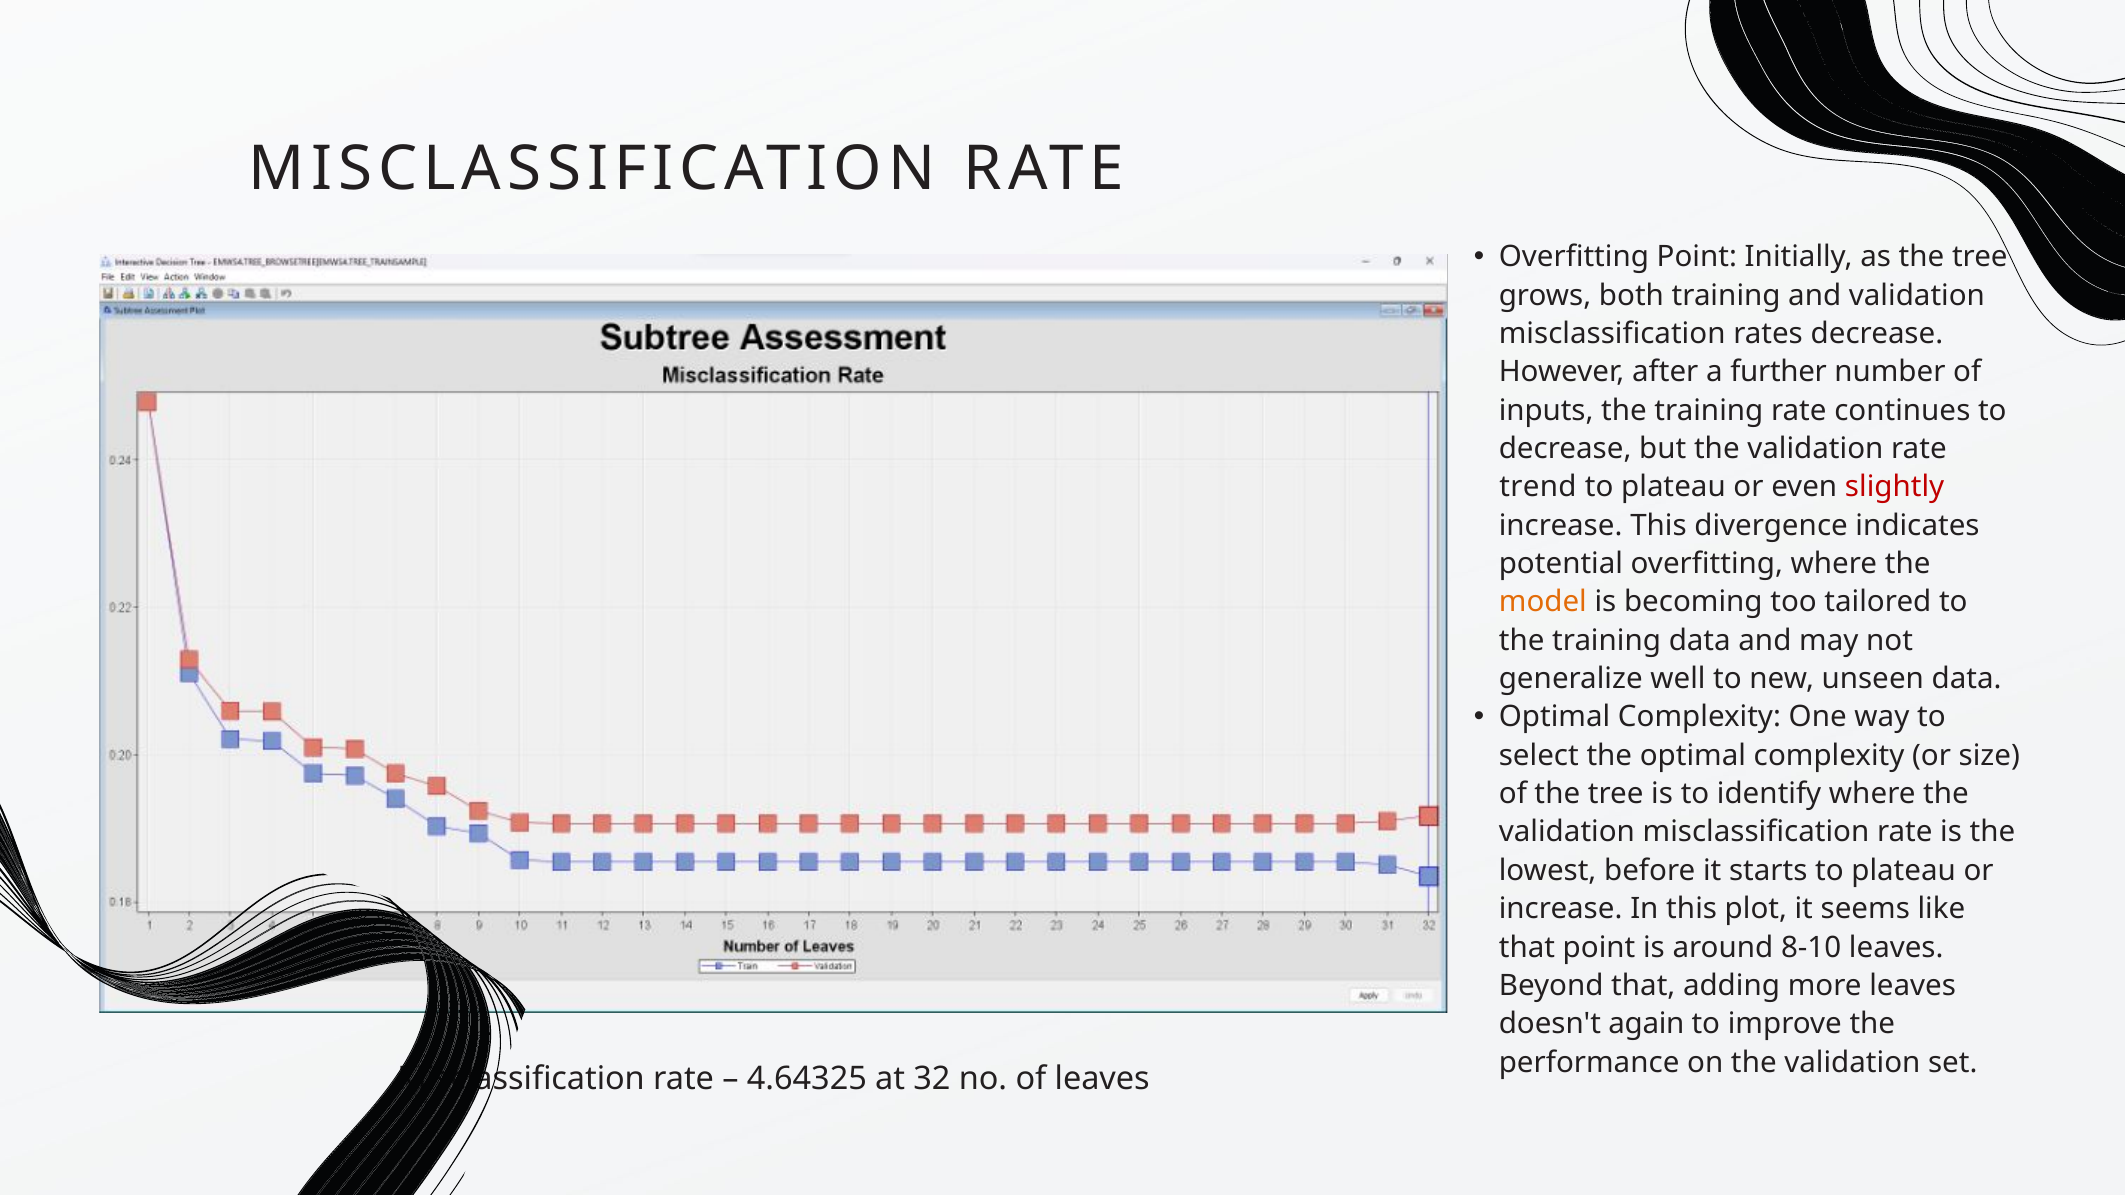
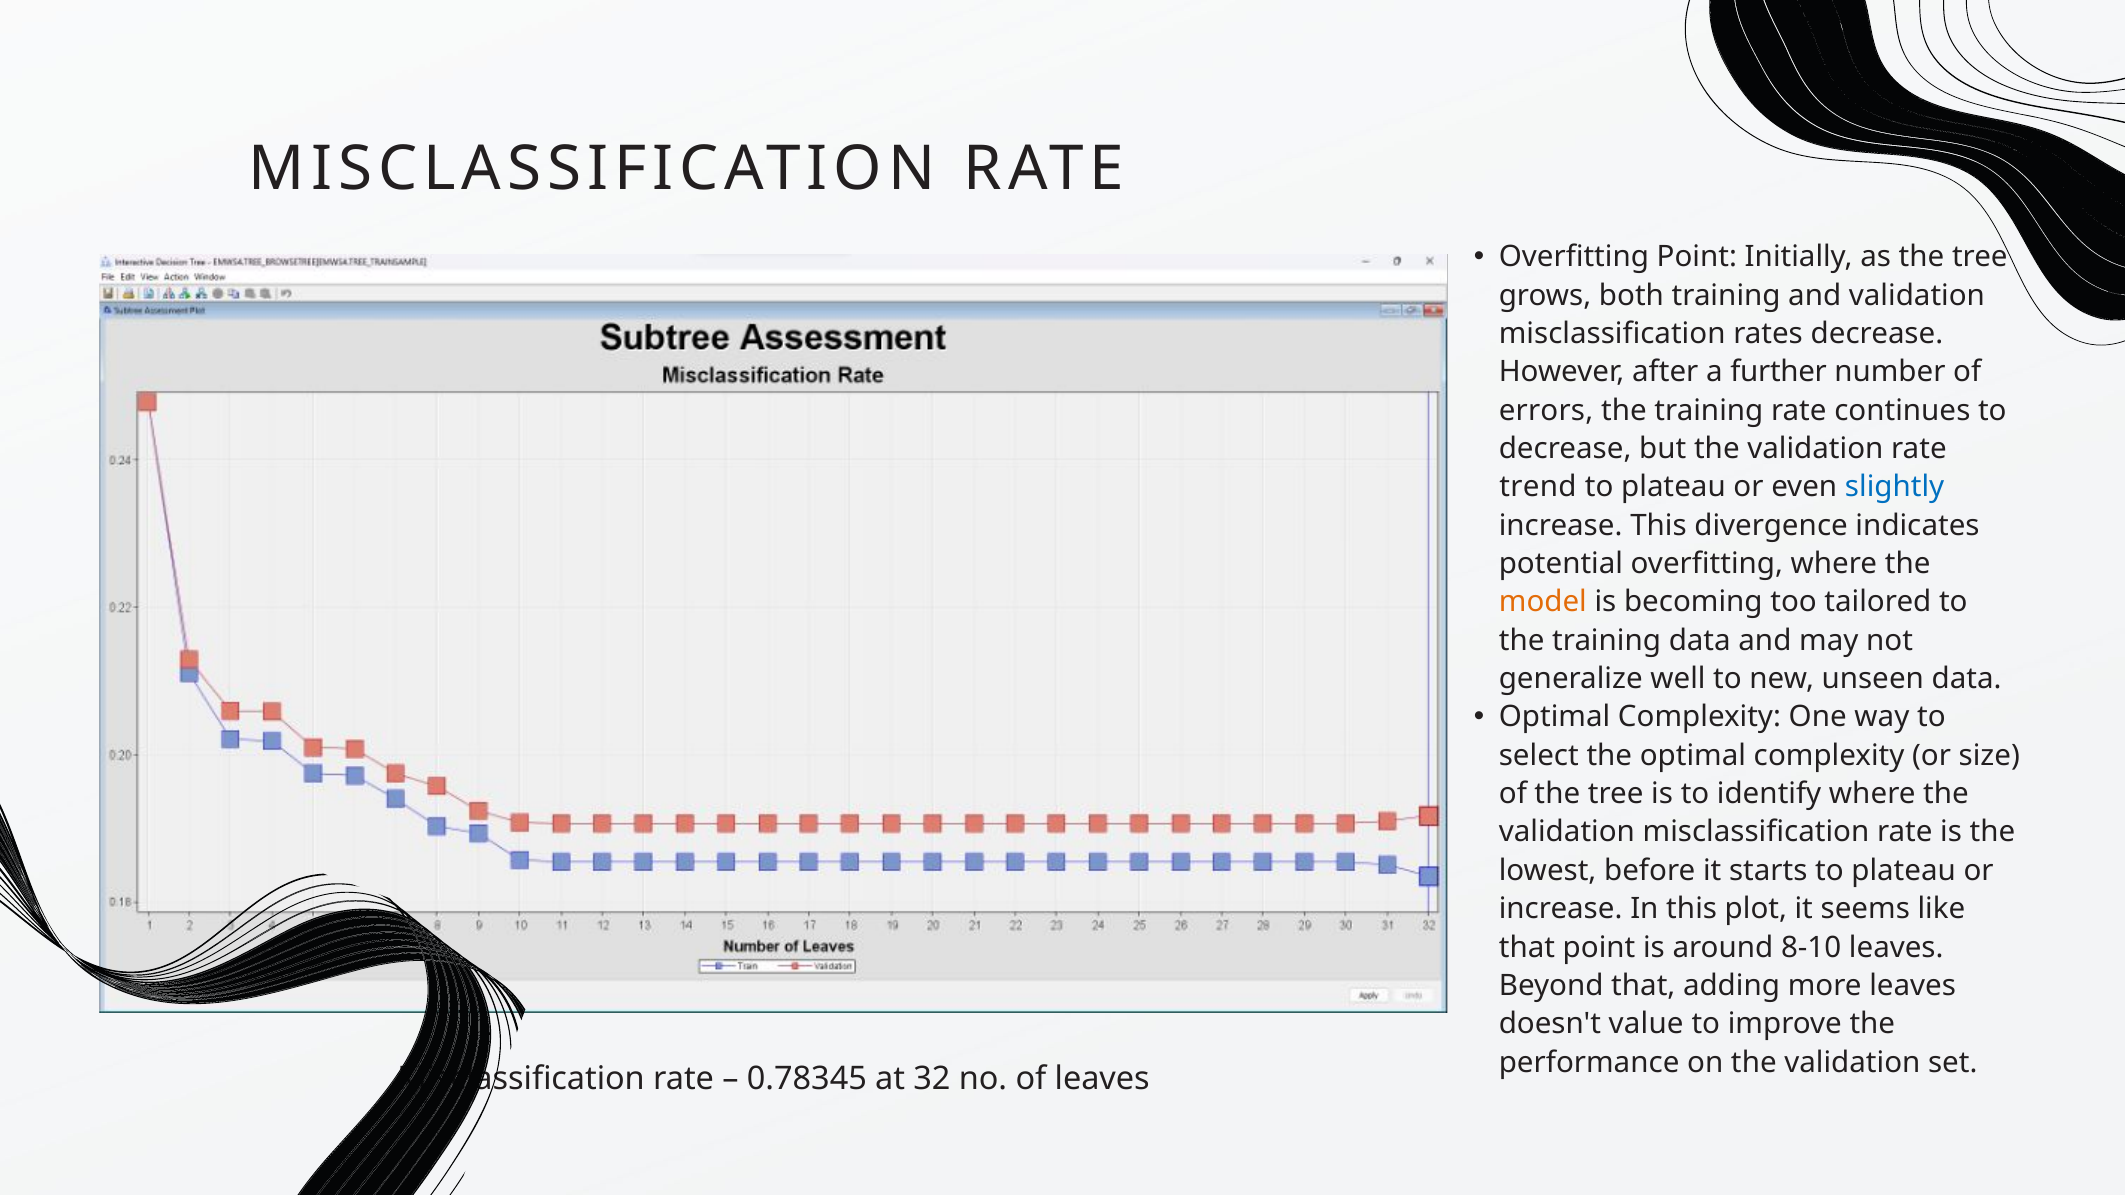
inputs: inputs -> errors (1546, 411)
slightly colour: red -> blue (1895, 487)
again: again -> value (1646, 1024)
4.64325: 4.64325 -> 0.78345 (807, 1079)
